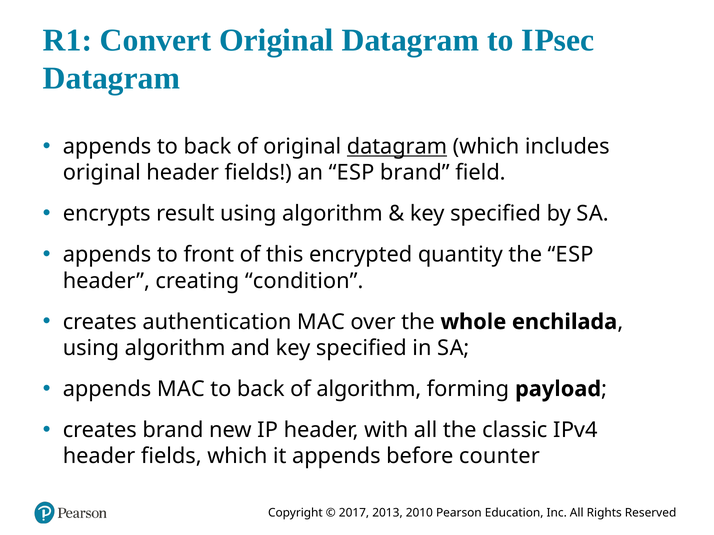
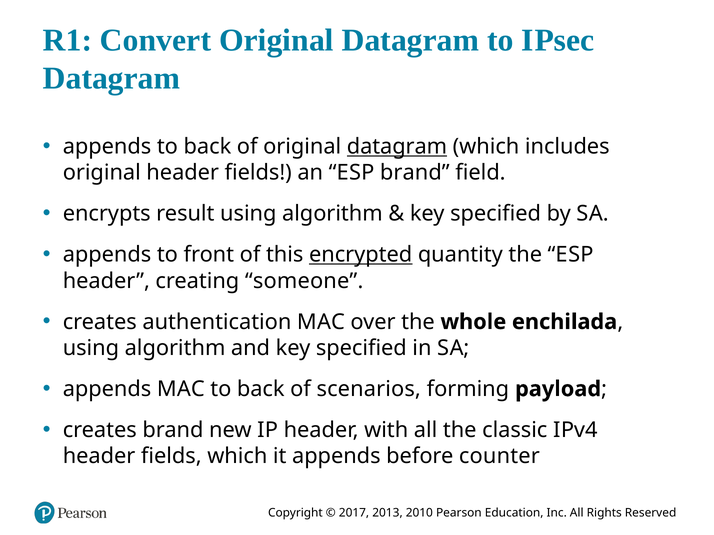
encrypted underline: none -> present (361, 255)
condition: condition -> someone (304, 281)
of algorithm: algorithm -> scenarios (369, 389)
